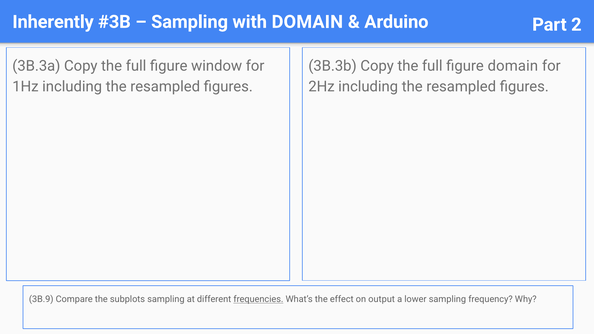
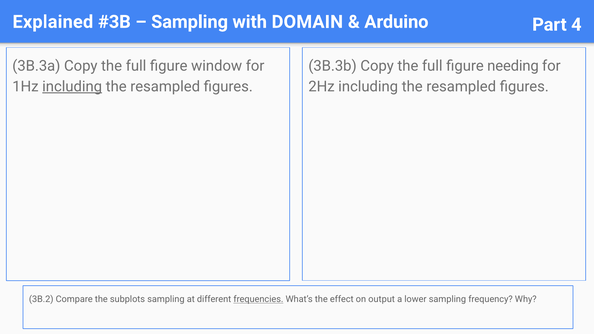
Inherently: Inherently -> Explained (53, 22)
2: 2 -> 4 (576, 25)
figure domain: domain -> needing (513, 66)
including underline: none -> present (72, 87)
3B.9: 3B.9 -> 3B.2 (41, 299)
